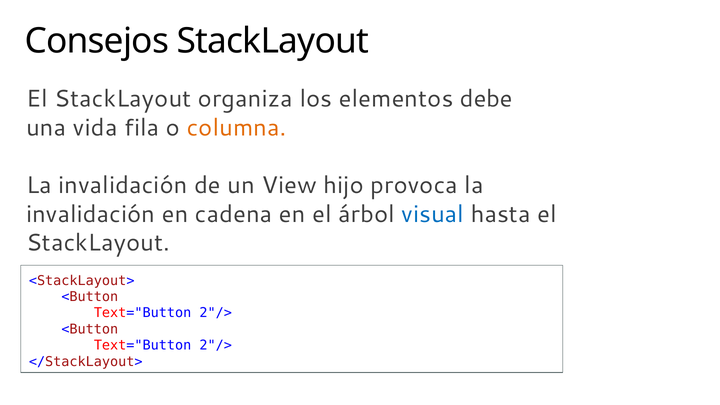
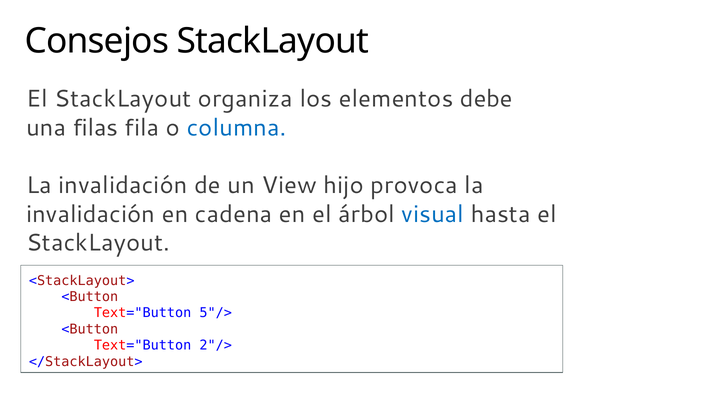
vida: vida -> filas (95, 128)
columna colour: orange -> blue (236, 128)
2"/>: 2"/> -> 5"/> (216, 313)
